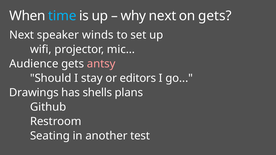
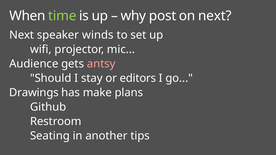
time colour: light blue -> light green (62, 16)
why next: next -> post (163, 16)
on gets: gets -> next (215, 16)
shells: shells -> make (97, 93)
test: test -> tips (140, 136)
